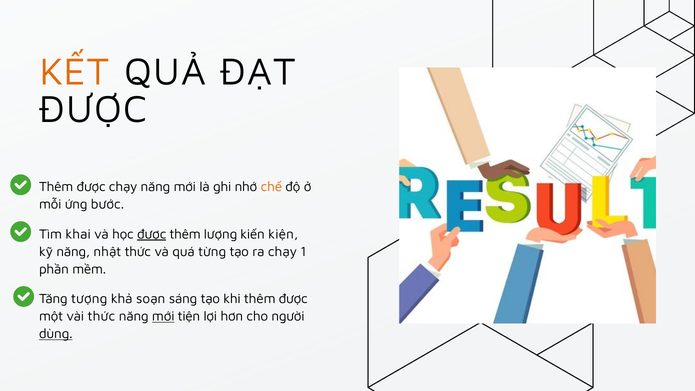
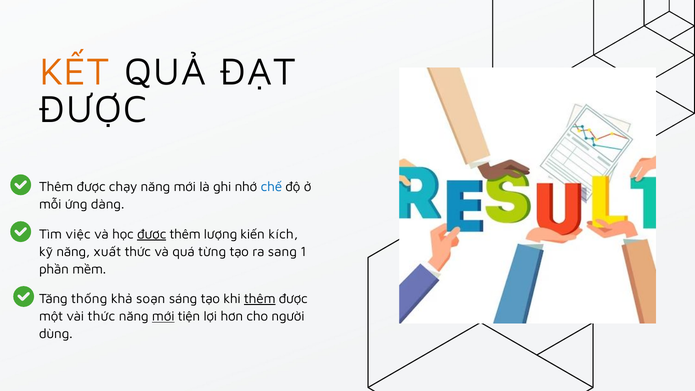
chế colour: orange -> blue (271, 187)
bước: bước -> dàng (108, 204)
khai: khai -> việc (78, 234)
kiện: kiện -> kích (283, 234)
nhật: nhật -> xuất (107, 252)
ra chạy: chạy -> sang (282, 252)
tượng: tượng -> thống (89, 299)
thêm underline: none -> present (260, 299)
dùng underline: present -> none (56, 334)
